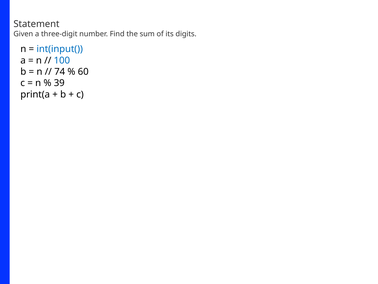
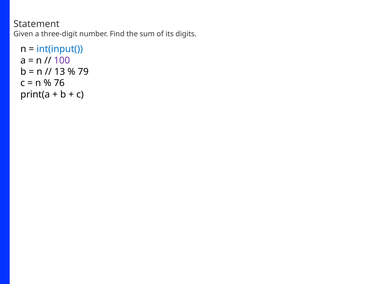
100 colour: blue -> purple (62, 60)
74: 74 -> 13 (60, 72)
60: 60 -> 79 (83, 72)
39: 39 -> 76 (59, 83)
